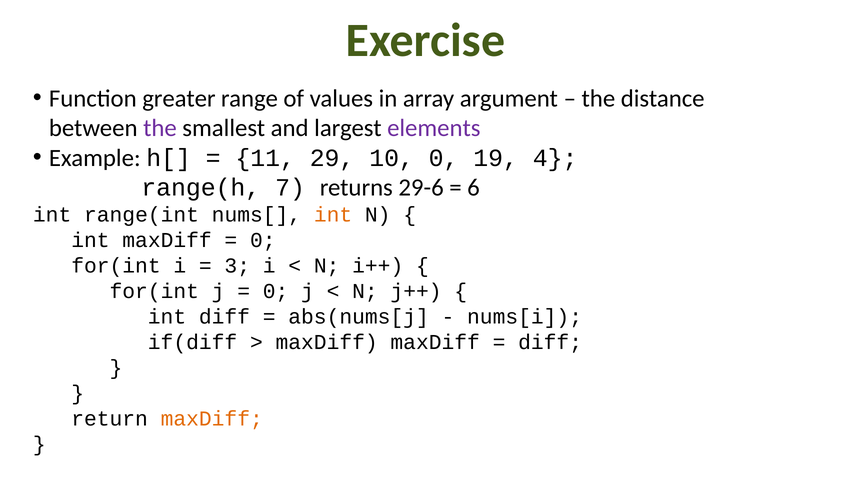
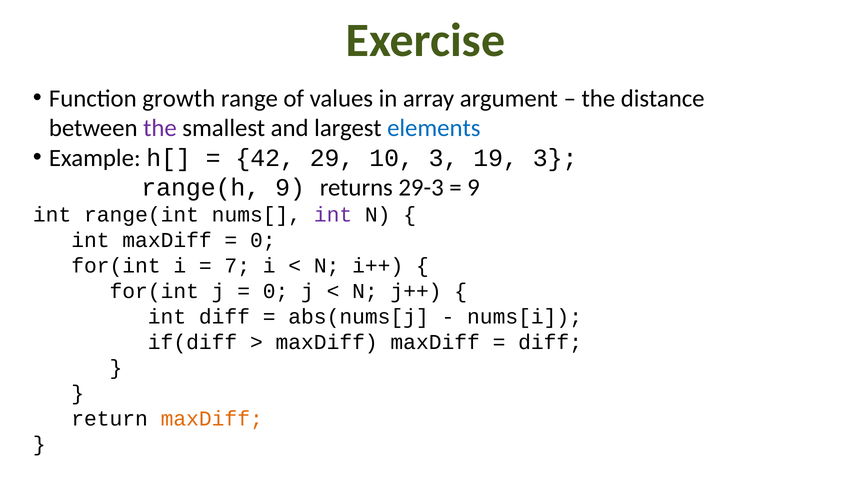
greater: greater -> growth (179, 99)
elements colour: purple -> blue (434, 128)
11: 11 -> 42 (265, 158)
10 0: 0 -> 3 (444, 158)
19 4: 4 -> 3 (555, 158)
range(h 7: 7 -> 9 (290, 188)
29-6: 29-6 -> 29-3 (421, 188)
6: 6 -> 9 (473, 188)
int colour: orange -> purple (333, 215)
3: 3 -> 7 (237, 266)
